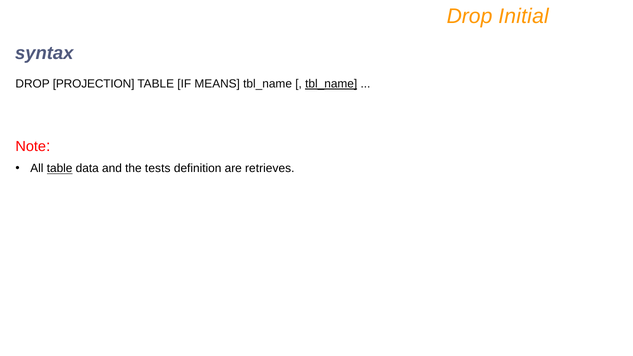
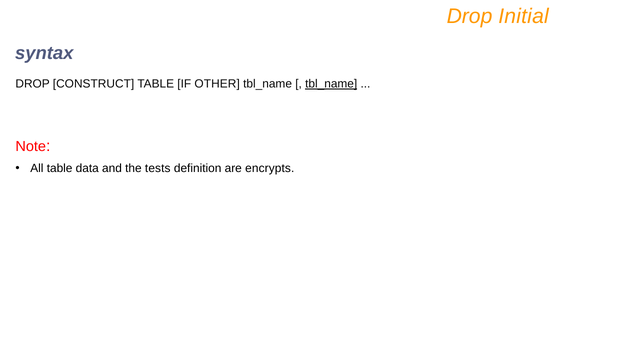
PROJECTION: PROJECTION -> CONSTRUCT (94, 84)
MEANS: MEANS -> OTHER (217, 84)
table underline: present -> none (60, 169)
retrieves: retrieves -> encrypts (270, 169)
